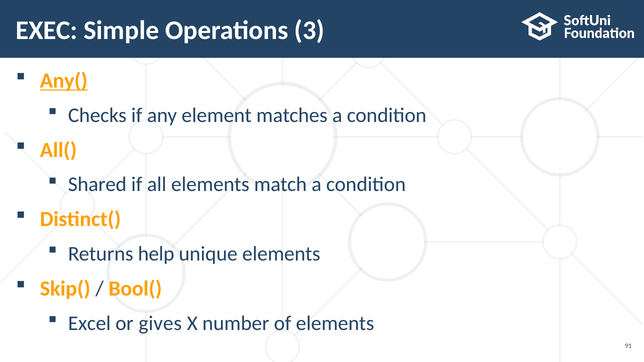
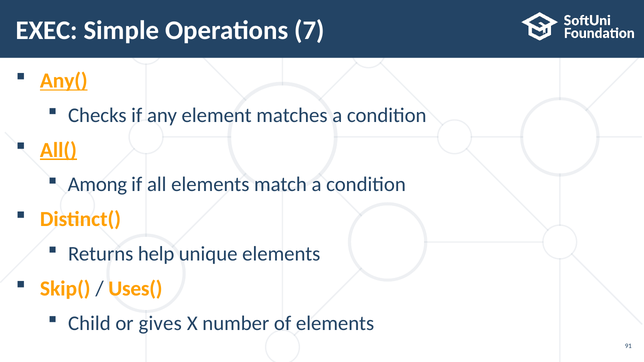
3: 3 -> 7 (309, 31)
All( underline: none -> present (58, 150)
Shared: Shared -> Among (97, 185)
Bool(: Bool( -> Uses( (135, 289)
Excel: Excel -> Child (89, 324)
